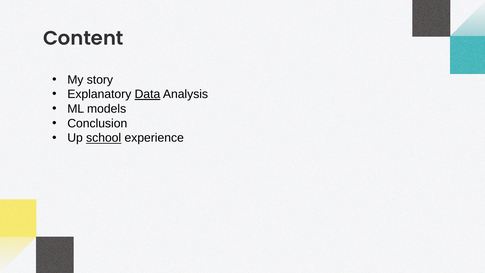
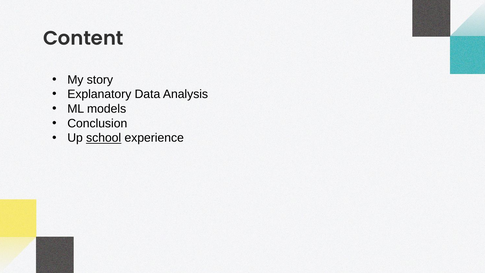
Data underline: present -> none (147, 94)
